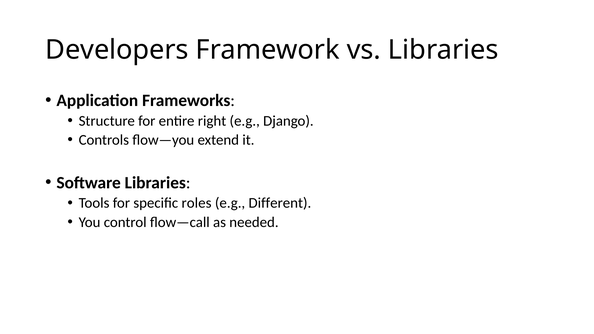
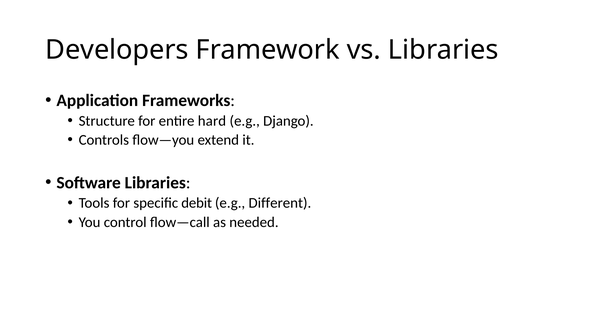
right: right -> hard (212, 121)
roles: roles -> debit (197, 203)
